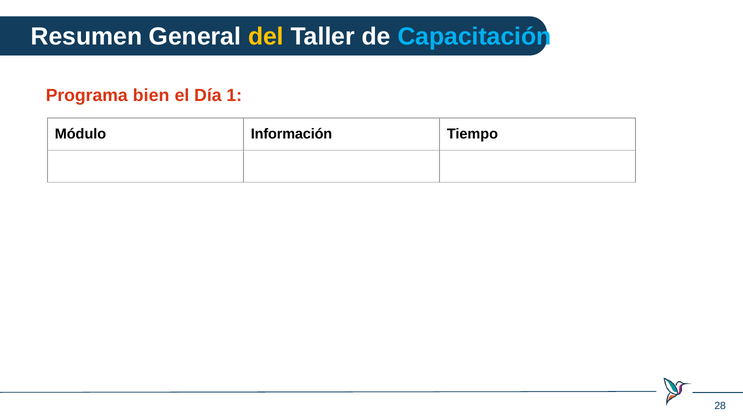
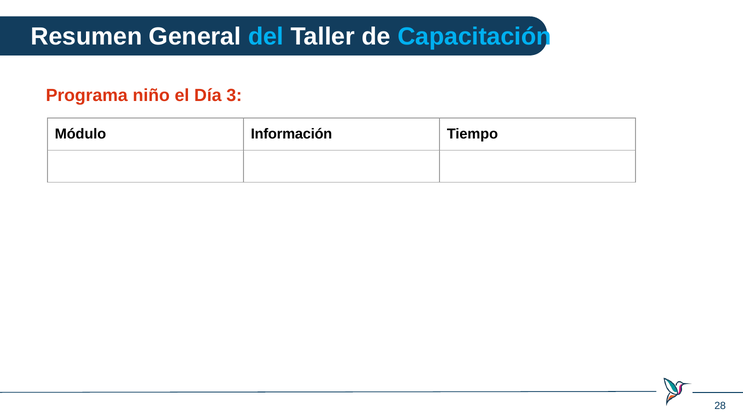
del colour: yellow -> light blue (266, 36)
bien: bien -> niño (151, 95)
1: 1 -> 3 (234, 95)
